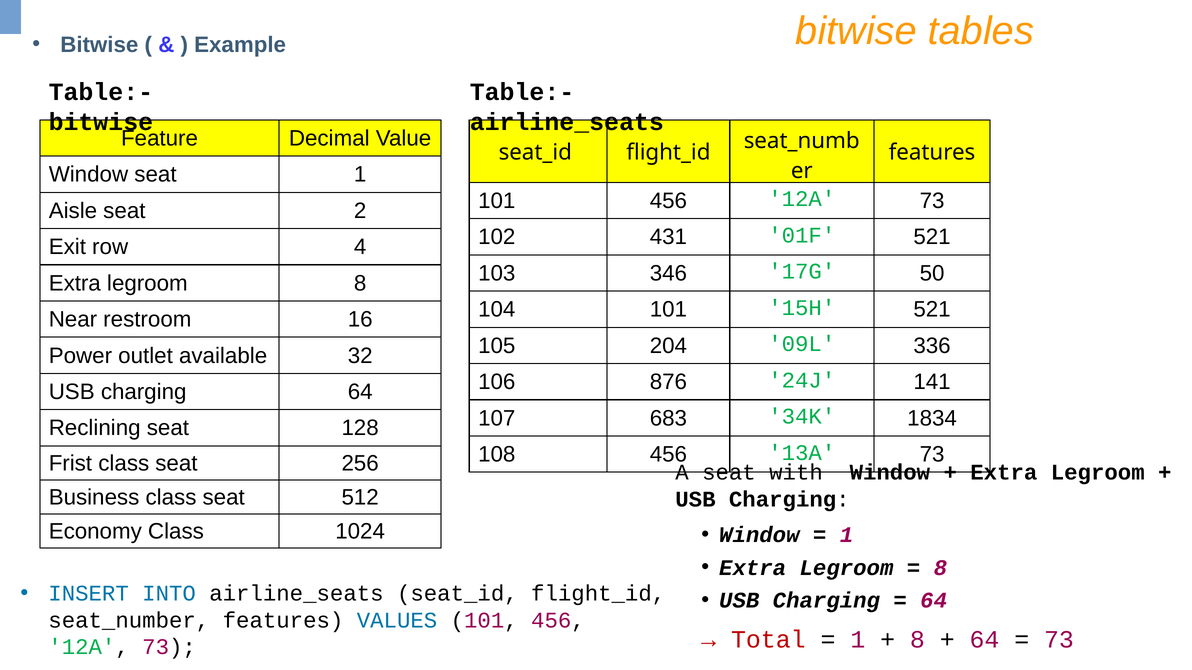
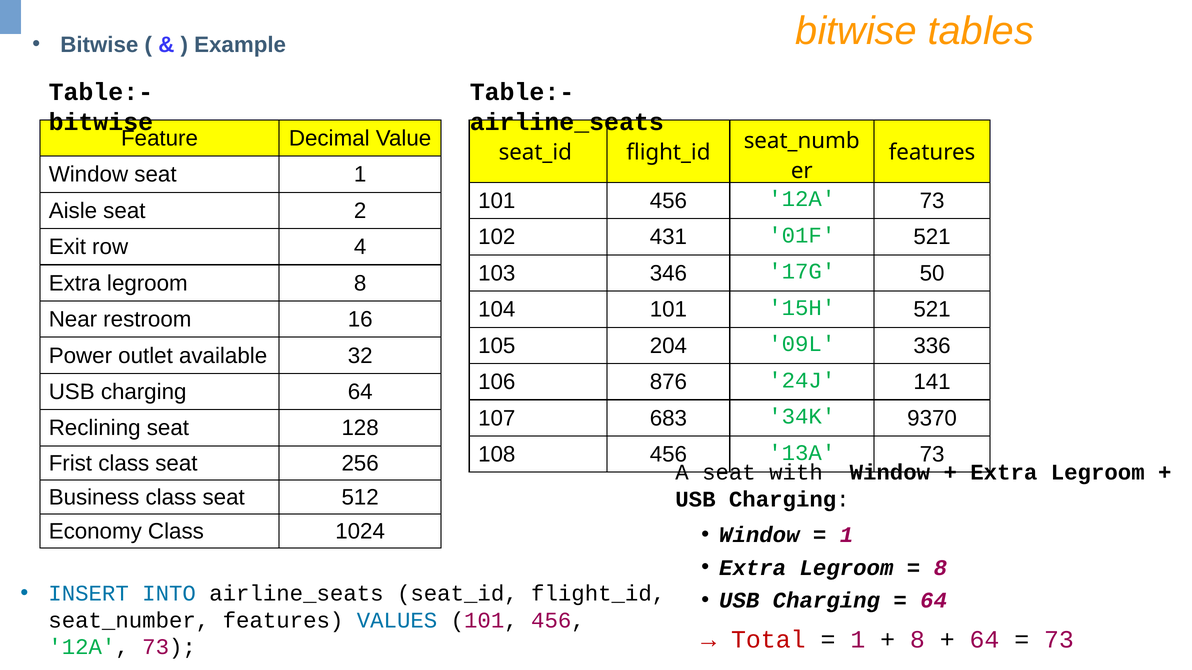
1834: 1834 -> 9370 (932, 419)
